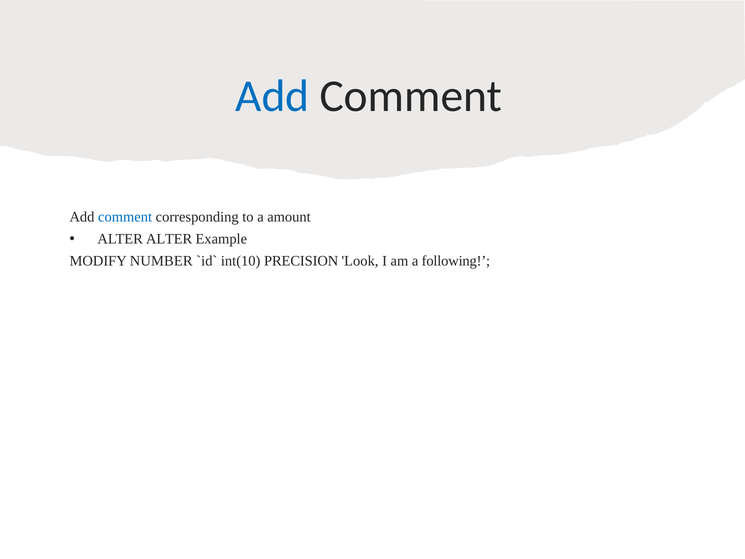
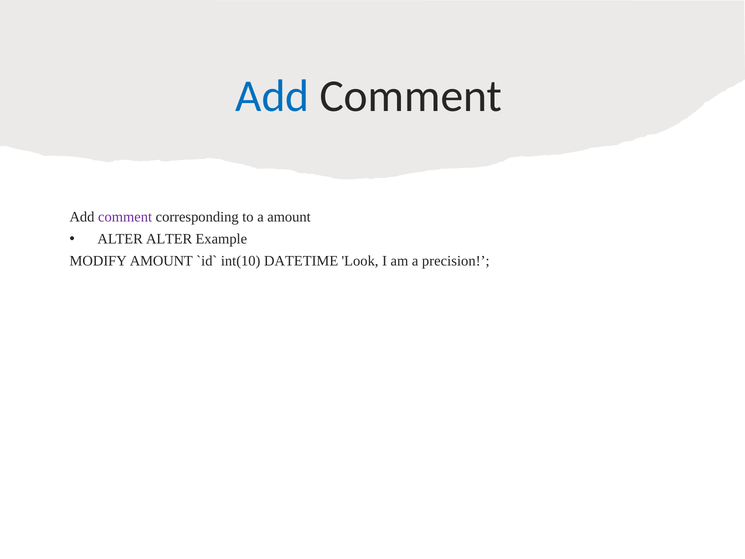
comment colour: blue -> purple (125, 217)
MODIFY NUMBER: NUMBER -> AMOUNT (161, 261)
PRECISION: PRECISION -> DATETIME (301, 261)
following: following -> precision (456, 261)
